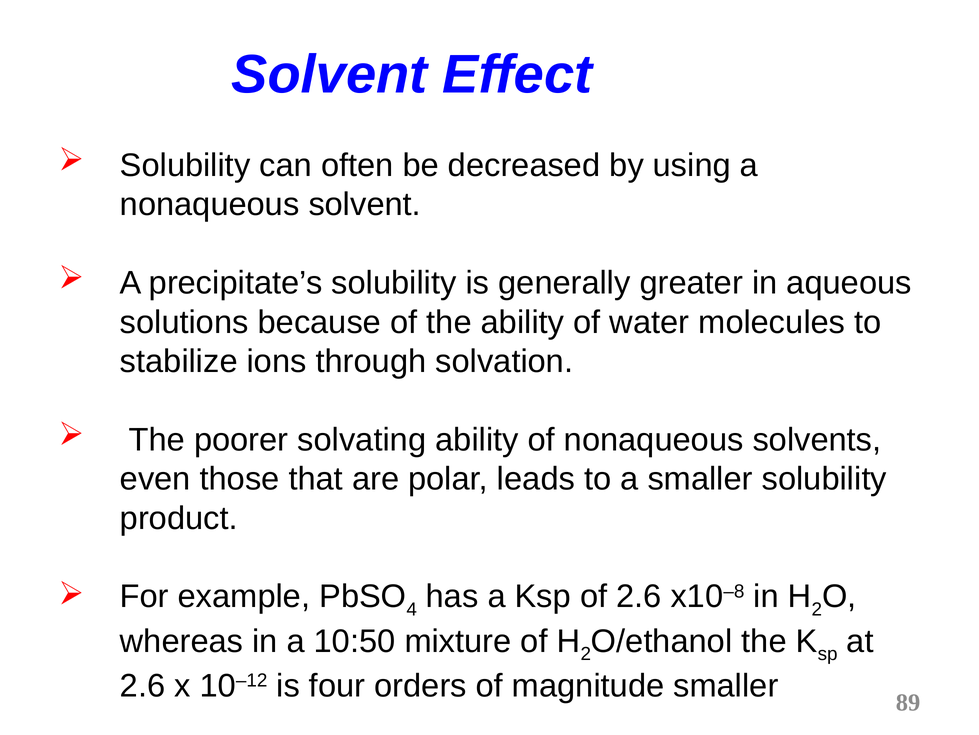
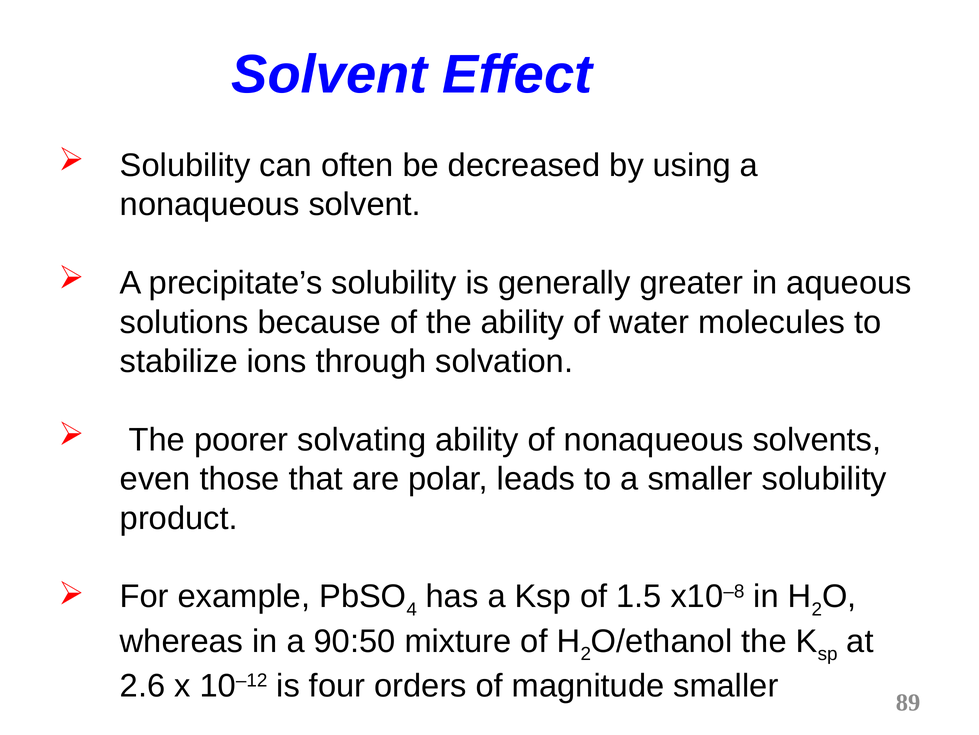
of 2.6: 2.6 -> 1.5 (639, 596)
10:50: 10:50 -> 90:50 (355, 641)
